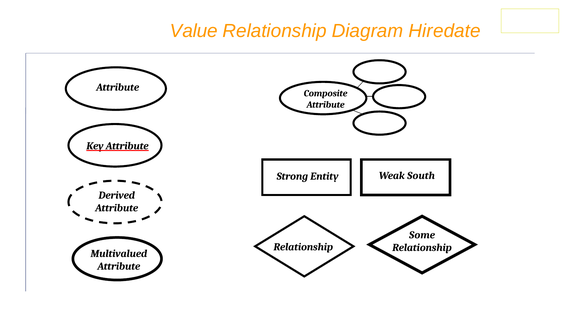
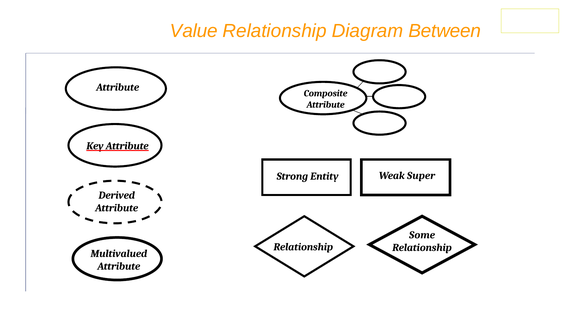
Hiredate: Hiredate -> Between (445, 31)
South: South -> Super (421, 176)
